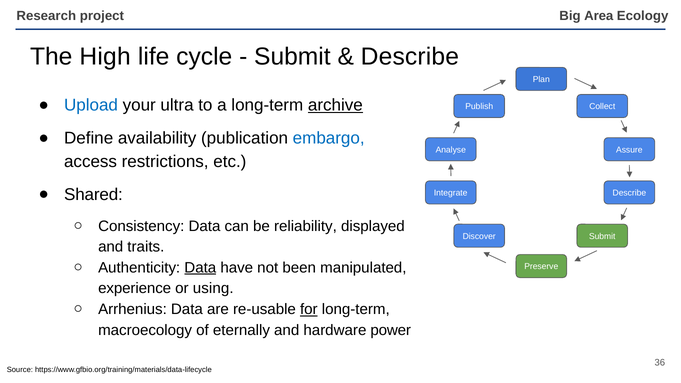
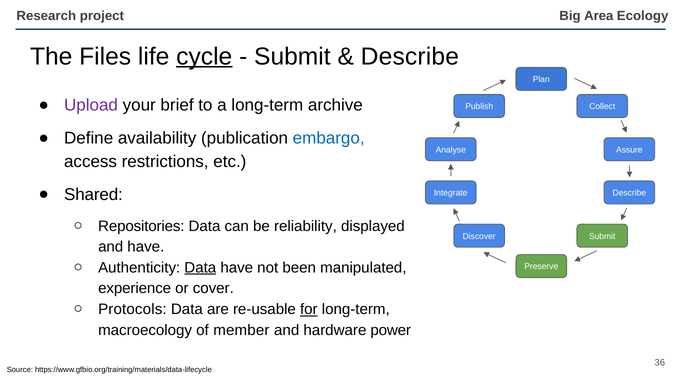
High: High -> Files (105, 56)
cycle underline: none -> present (204, 56)
Upload colour: blue -> purple (91, 105)
ultra: ultra -> brief (177, 105)
archive underline: present -> none (335, 105)
Consistency: Consistency -> Repositories (141, 226)
and traits: traits -> have (146, 247)
using: using -> cover (213, 289)
Arrhenius: Arrhenius -> Protocols (132, 309)
eternally: eternally -> member (241, 330)
